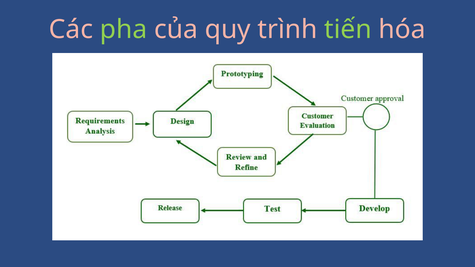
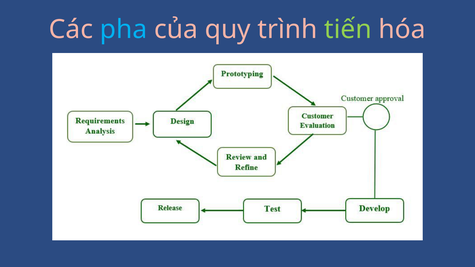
pha colour: light green -> light blue (124, 29)
